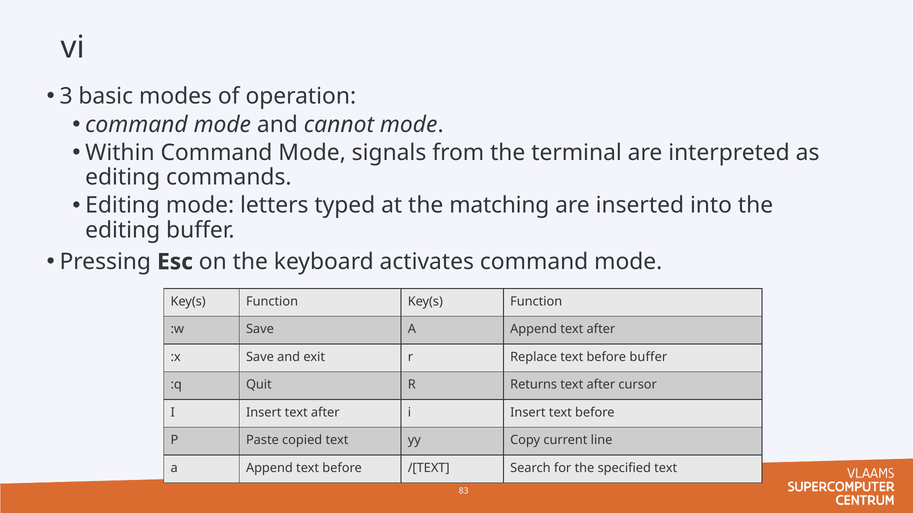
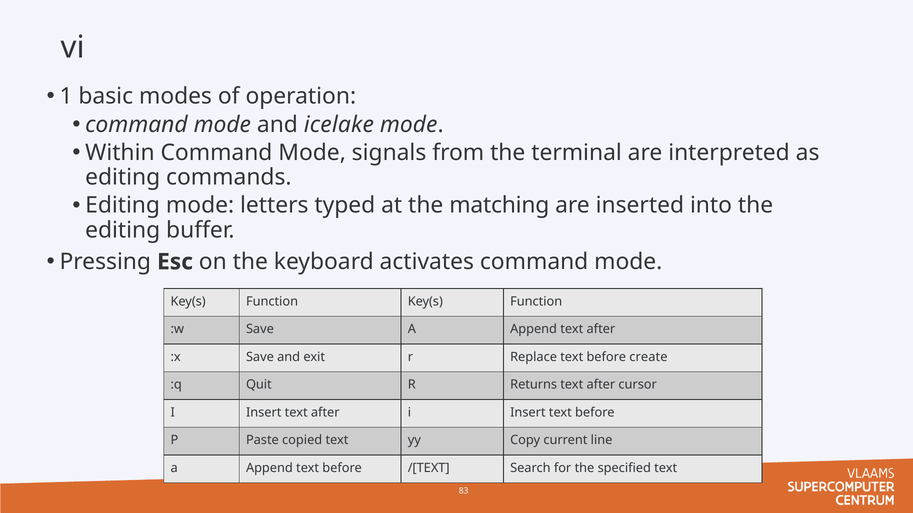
3: 3 -> 1 (66, 96)
cannot: cannot -> icelake (339, 125)
before buffer: buffer -> create (648, 357)
